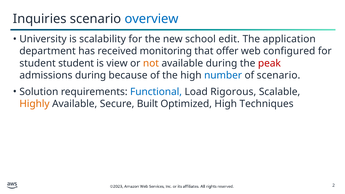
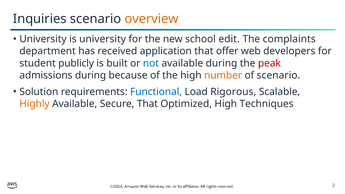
overview colour: blue -> orange (152, 19)
is scalability: scalability -> university (103, 39)
application: application -> complaints (289, 39)
monitoring: monitoring -> application (166, 51)
configured: configured -> developers (289, 51)
student student: student -> publicly (76, 63)
view: view -> built (117, 63)
not colour: orange -> blue (151, 63)
number colour: blue -> orange (223, 75)
Secure Built: Built -> That (147, 104)
